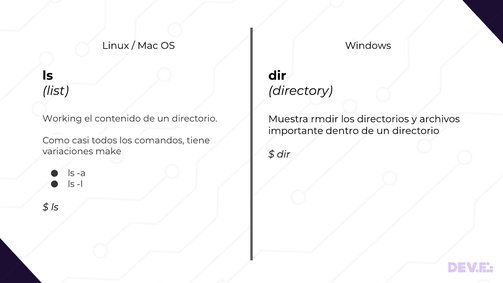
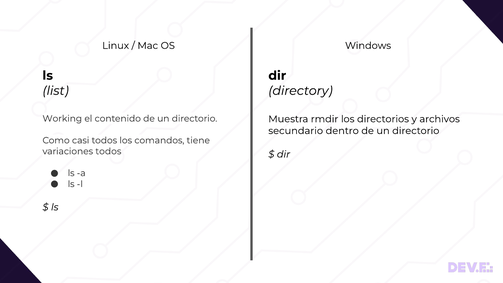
importante: importante -> secundario (296, 131)
variaciones make: make -> todos (108, 151)
